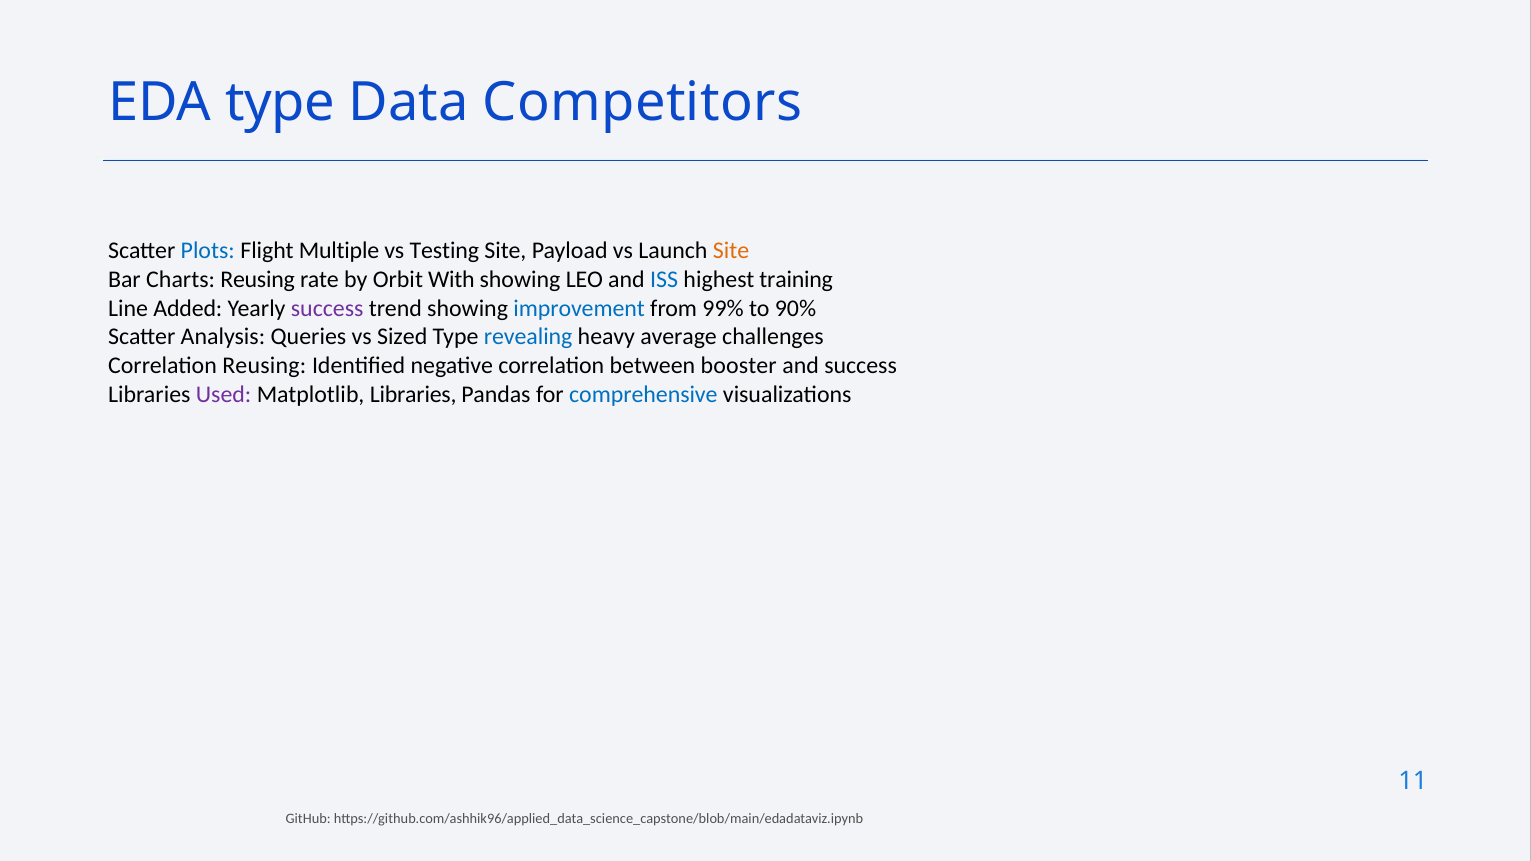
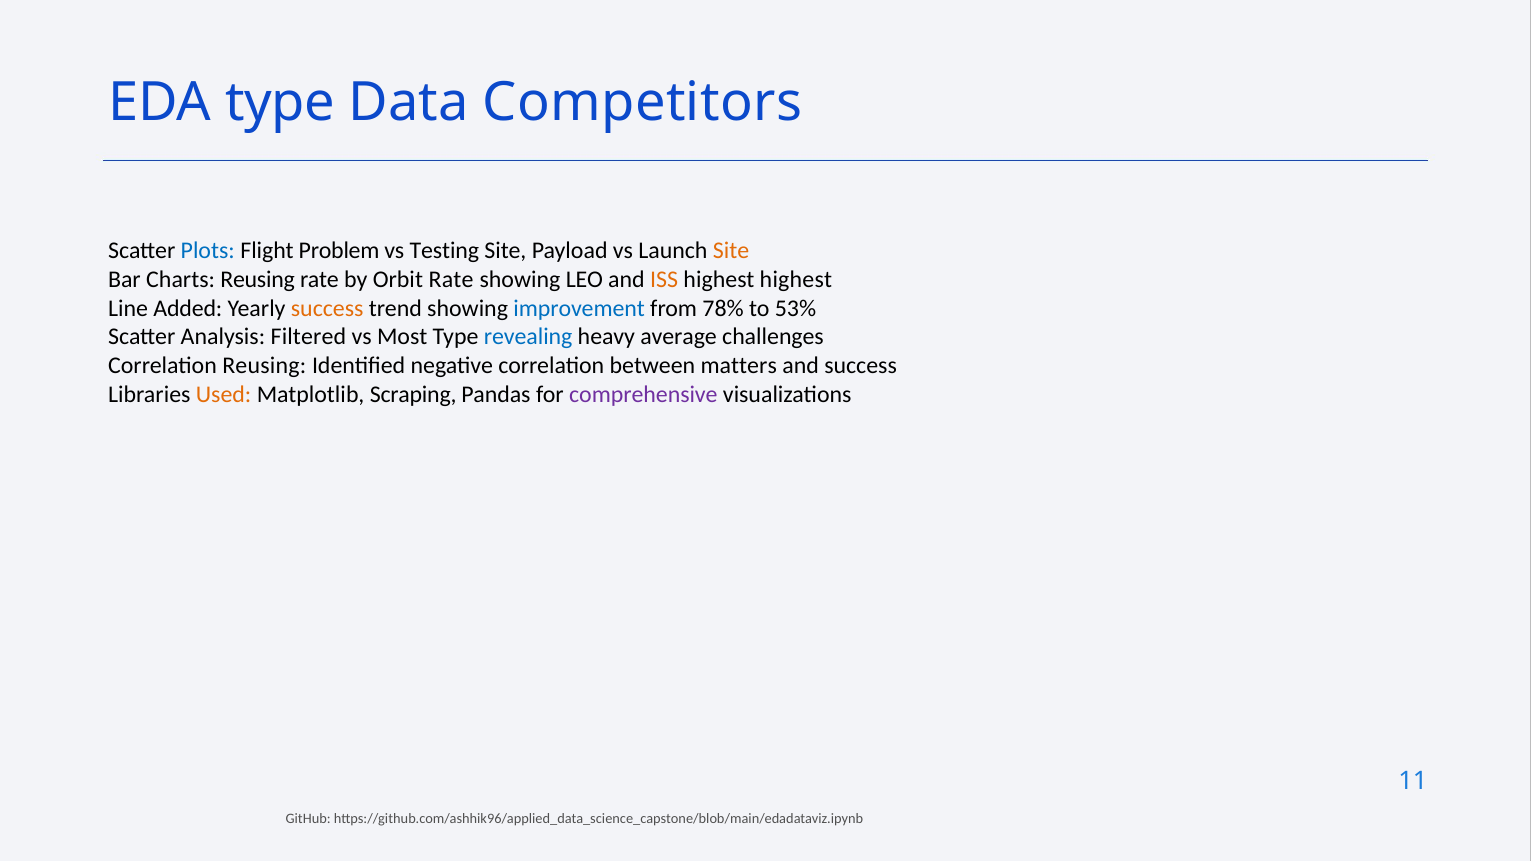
Multiple: Multiple -> Problem (339, 251)
Orbit With: With -> Rate (451, 280)
ISS colour: blue -> orange (664, 280)
highest training: training -> highest (796, 280)
success colour: purple -> orange (327, 308)
99%: 99% -> 78% (723, 308)
90%: 90% -> 53% (796, 308)
Queries: Queries -> Filtered (308, 337)
Sized: Sized -> Most (402, 337)
booster: booster -> matters (739, 366)
Used colour: purple -> orange (224, 395)
Matplotlib Libraries: Libraries -> Scraping (413, 395)
comprehensive colour: blue -> purple (643, 395)
